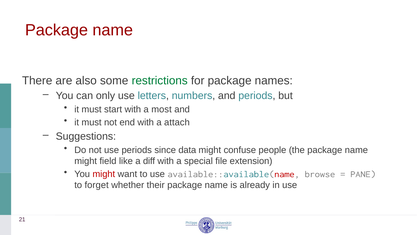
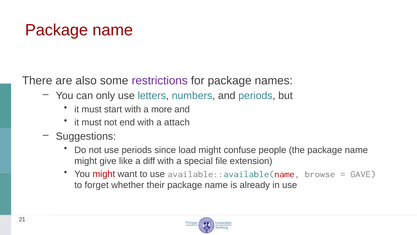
restrictions colour: green -> purple (160, 80)
most: most -> more (162, 109)
data: data -> load (187, 150)
field: field -> give (108, 161)
PANE: PANE -> GAVE (363, 174)
